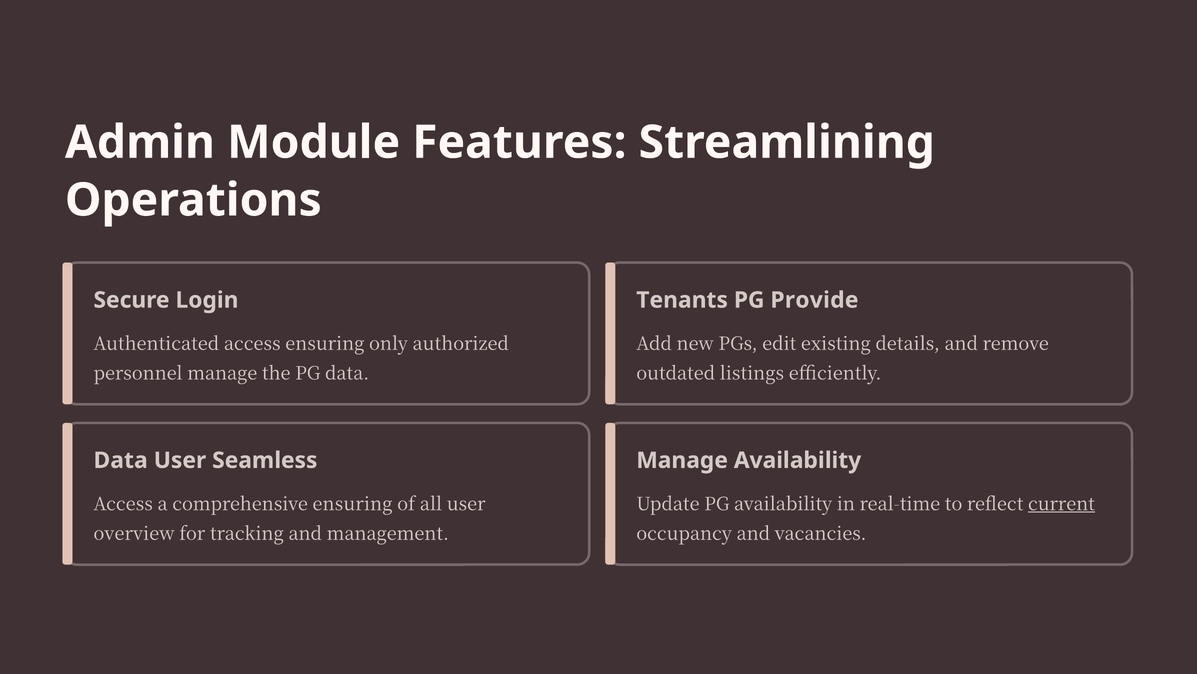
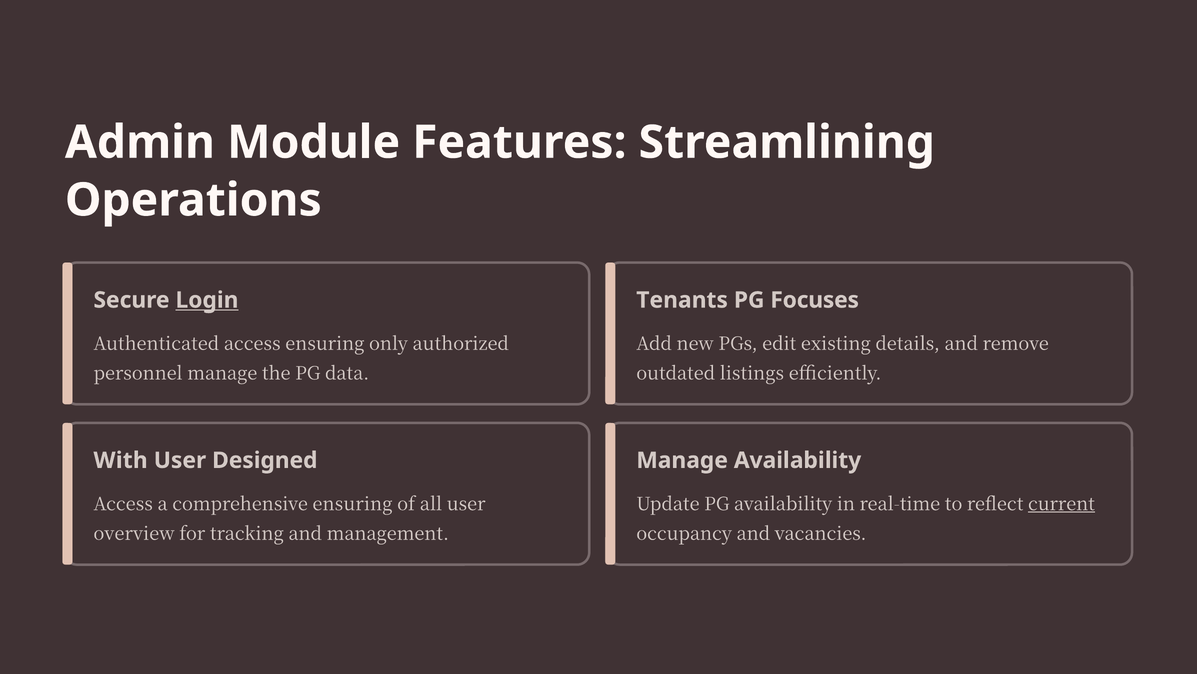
Login underline: none -> present (207, 300)
Provide: Provide -> Focuses (815, 300)
Data: Data -> With (121, 460)
Seamless: Seamless -> Designed (265, 460)
